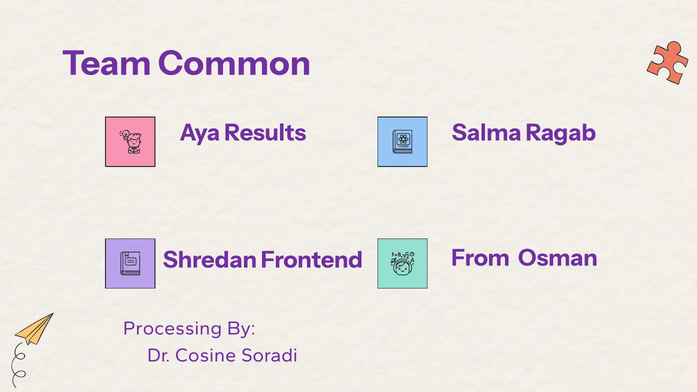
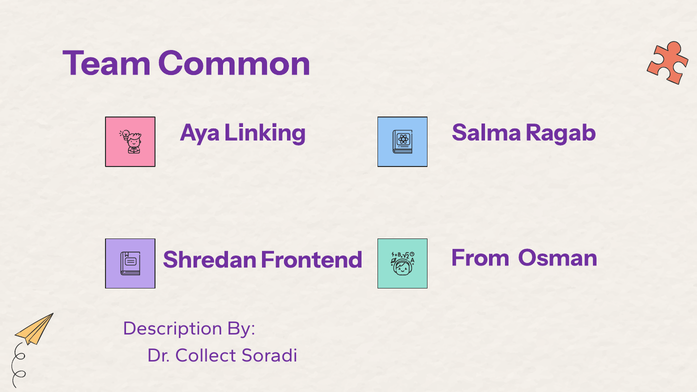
Results: Results -> Linking (265, 133)
Processing: Processing -> Description (173, 329)
Cosine: Cosine -> Collect (206, 355)
